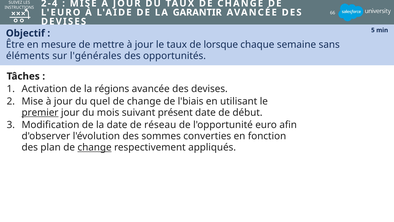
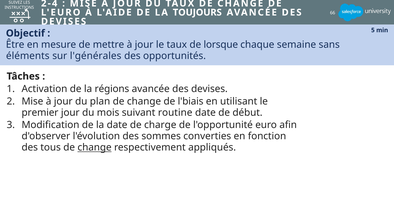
GARANTIR: GARANTIR -> TOUJOURS (197, 12)
quel: quel -> plan (100, 101)
premier underline: present -> none (40, 112)
présent: présent -> routine (175, 112)
réseau: réseau -> charge (160, 125)
plan: plan -> tous (51, 147)
